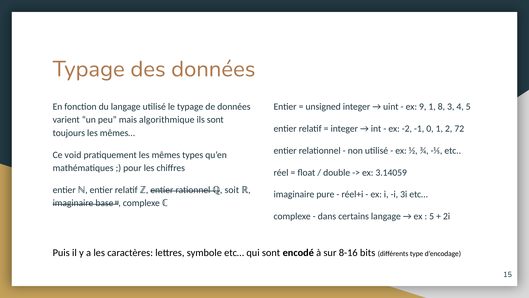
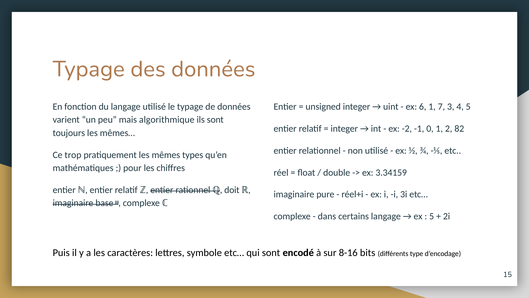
9: 9 -> 6 (423, 106)
8: 8 -> 7 (441, 106)
72: 72 -> 82 (459, 128)
void: void -> trop (73, 155)
3.14059: 3.14059 -> 3.34159 (391, 172)
soit: soit -> doit (232, 190)
